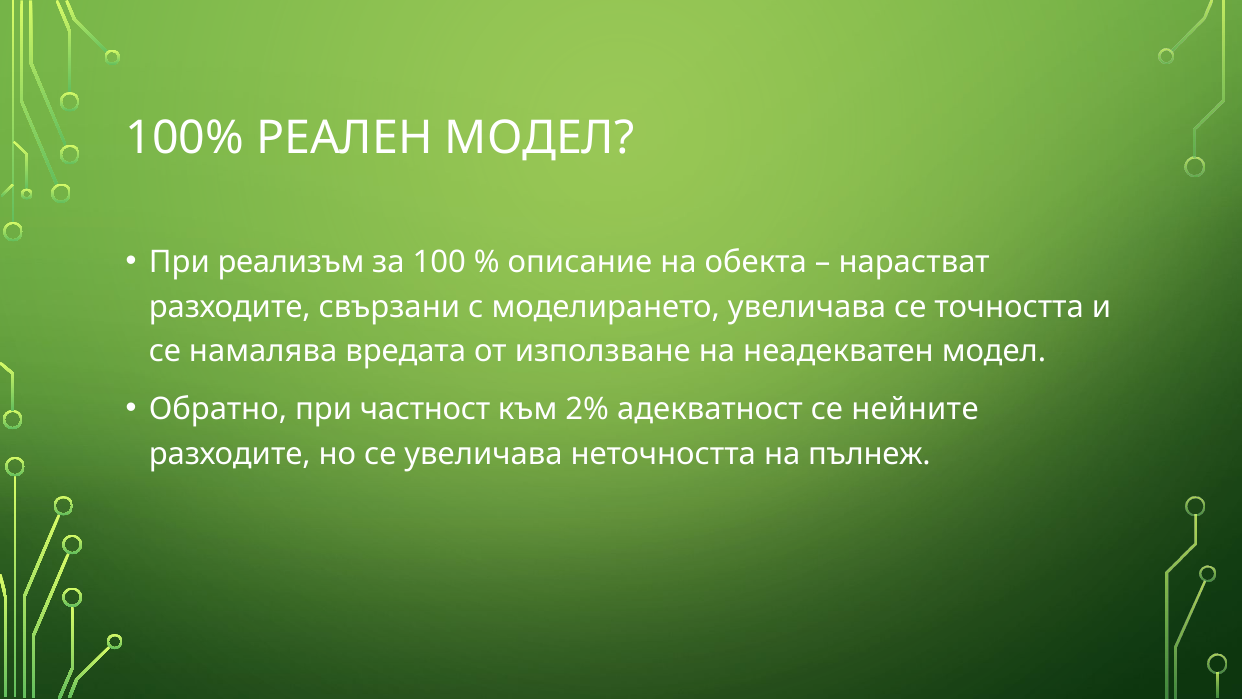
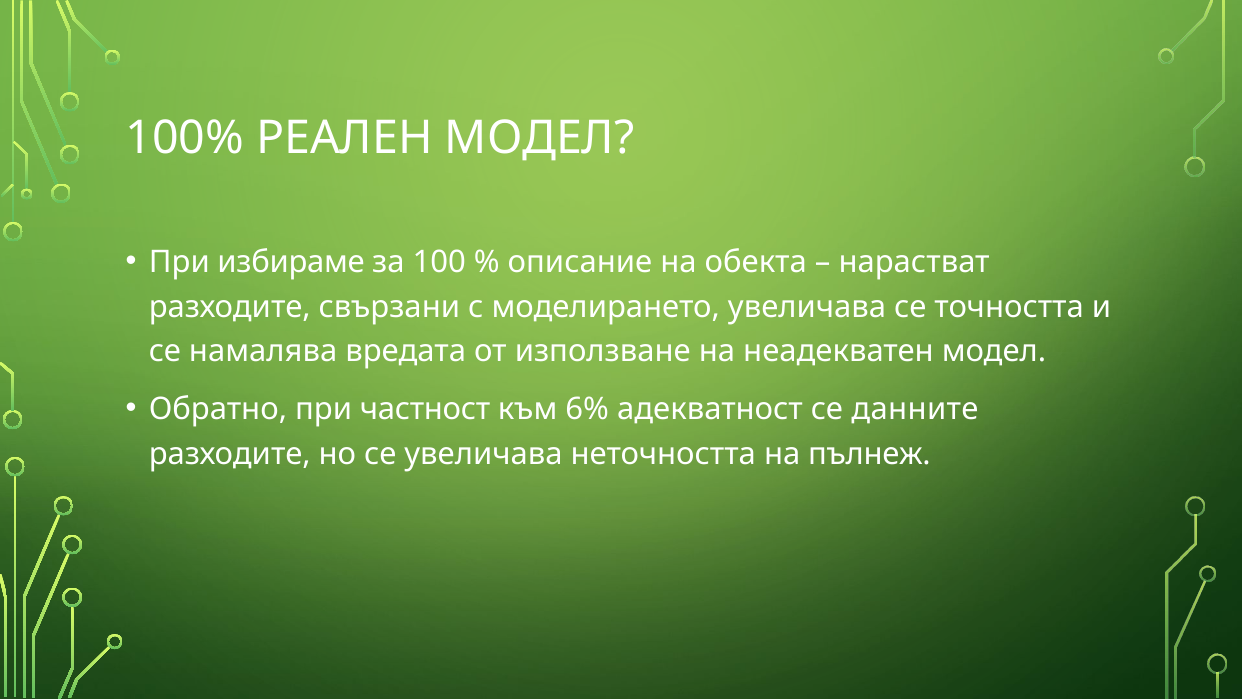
реализъм: реализъм -> избираме (291, 262)
2%: 2% -> 6% (587, 409)
нейните: нейните -> данните (915, 409)
